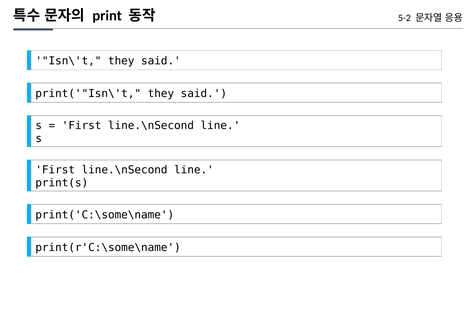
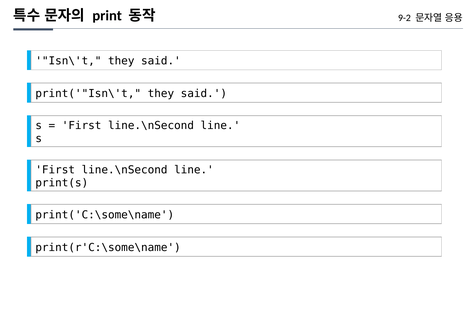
5-2: 5-2 -> 9-2 (404, 18)
